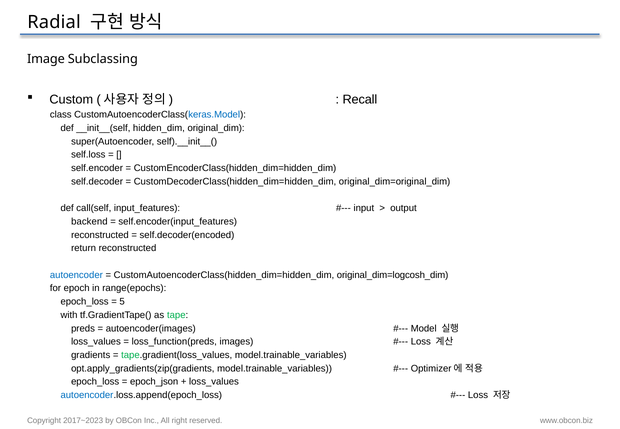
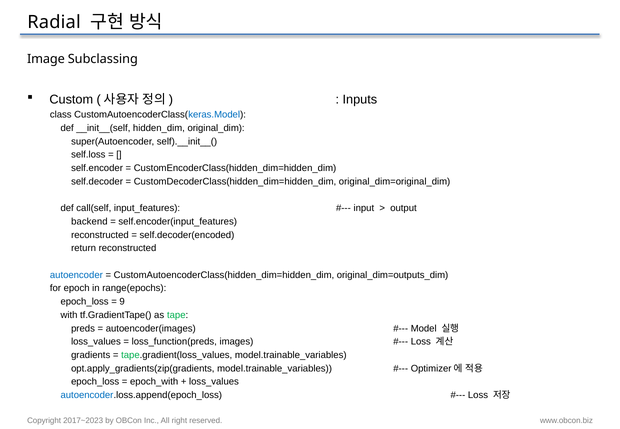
Recall: Recall -> Inputs (360, 100)
original_dim=logcosh_dim: original_dim=logcosh_dim -> original_dim=outputs_dim (393, 275)
5: 5 -> 9 (122, 302)
epoch_json: epoch_json -> epoch_with (154, 382)
